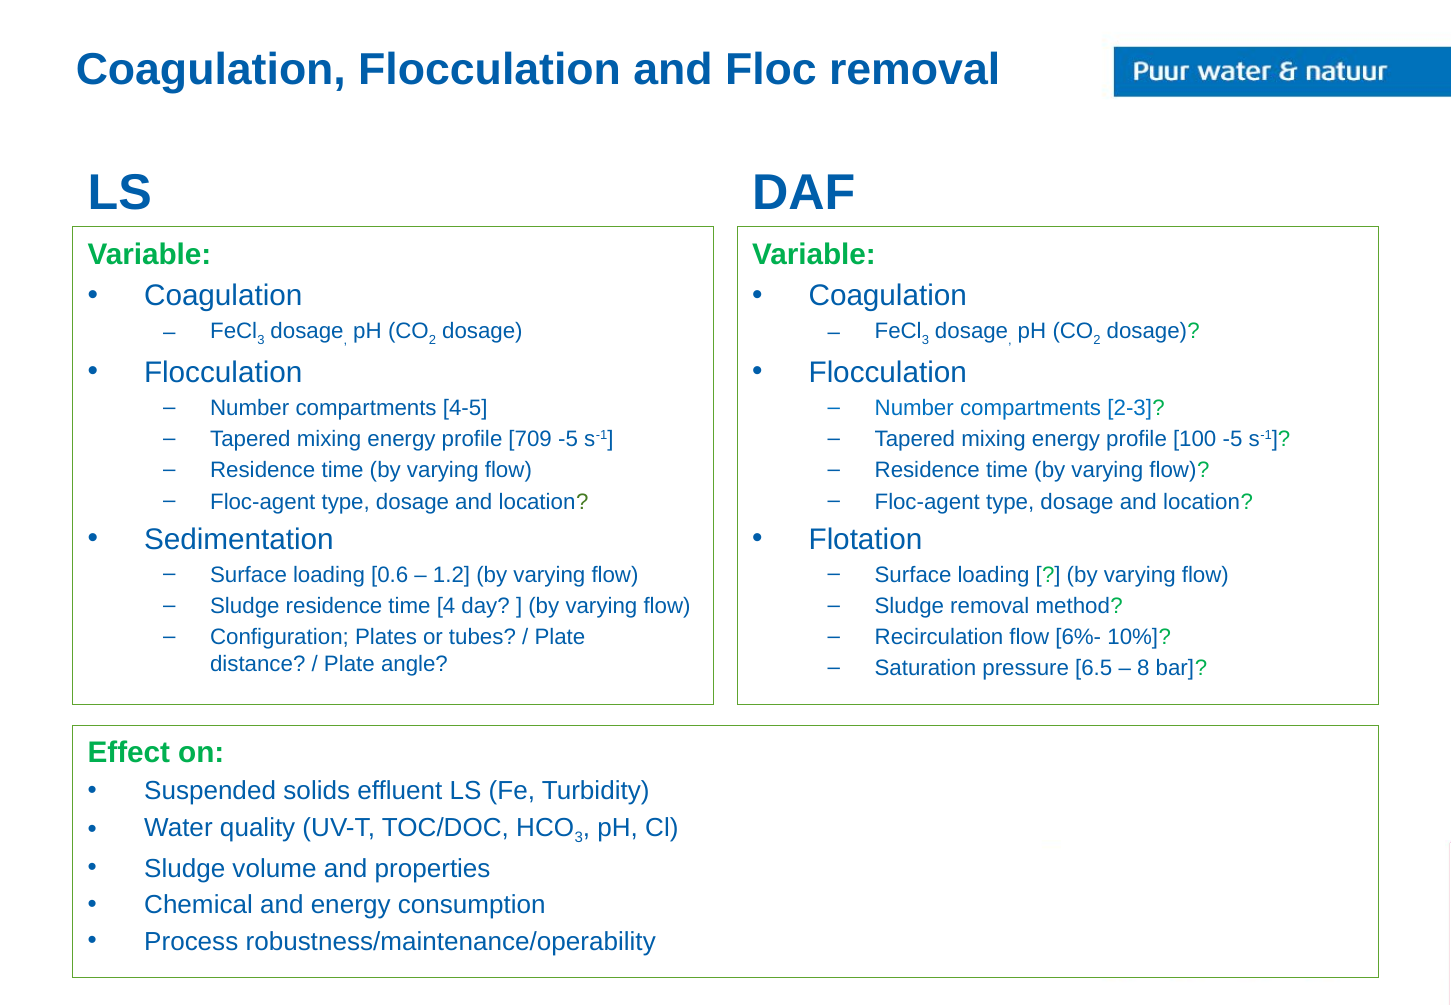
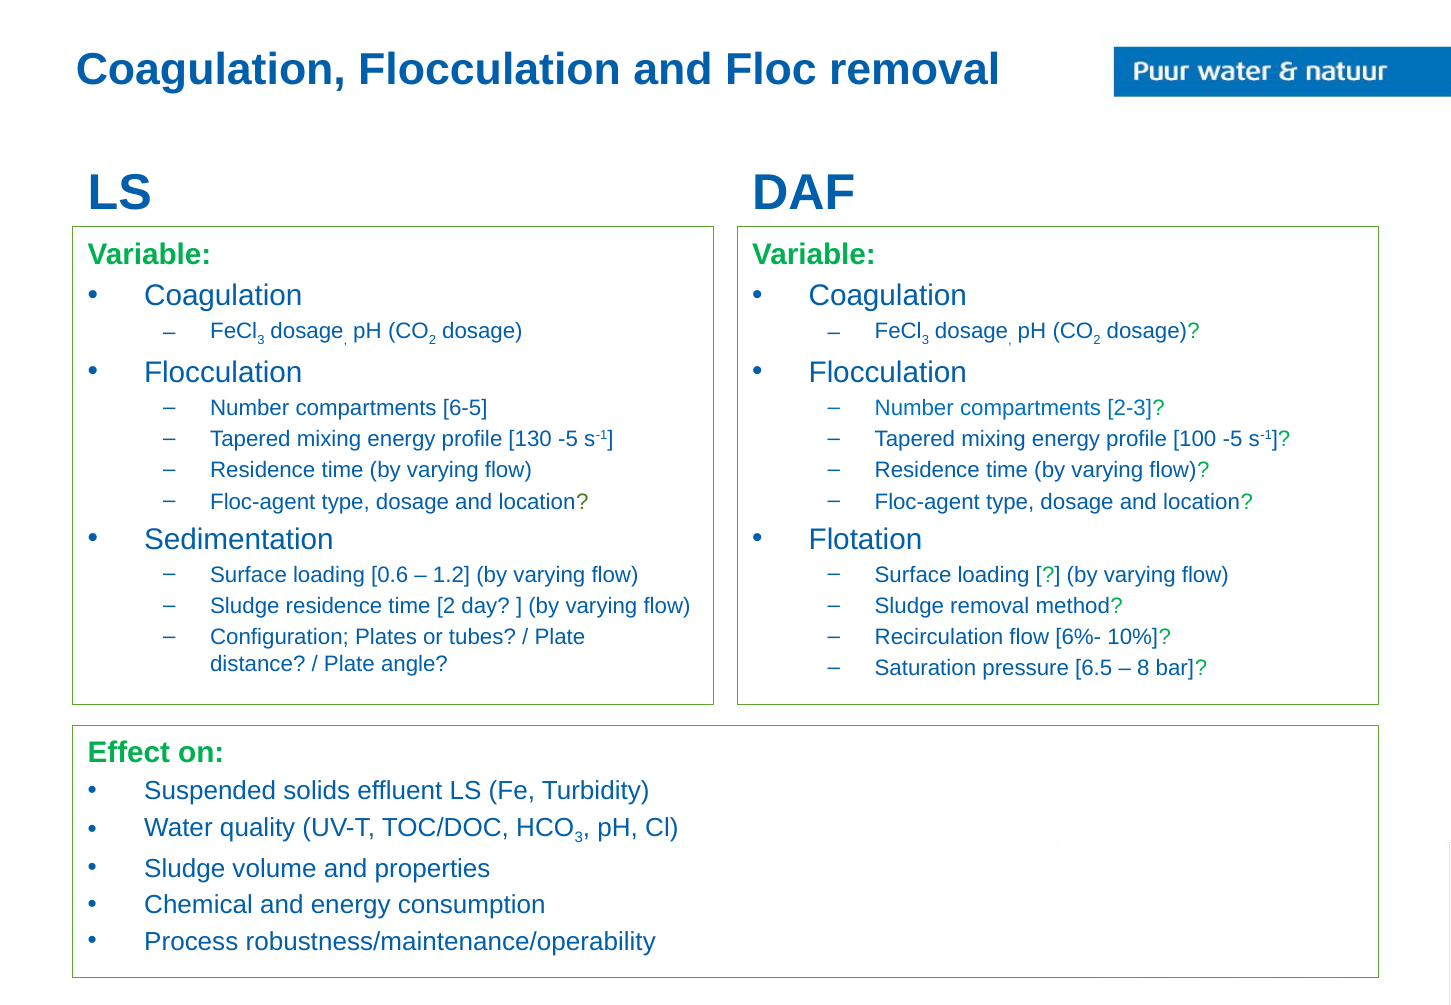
4-5: 4-5 -> 6-5 (465, 408)
709: 709 -> 130 (530, 439)
time 4: 4 -> 2 (446, 606)
